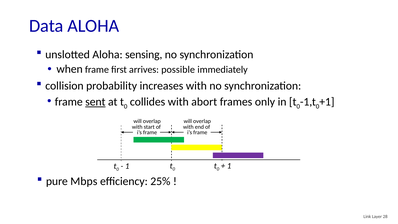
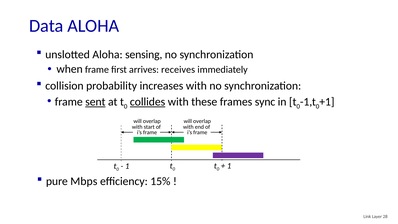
possible: possible -> receives (178, 70)
collides underline: none -> present (148, 102)
abort: abort -> these (204, 102)
only: only -> sync (265, 102)
25%: 25% -> 15% (160, 181)
